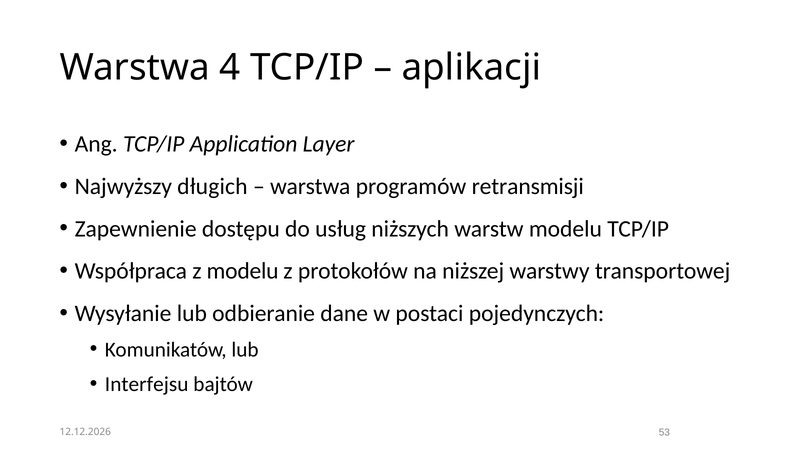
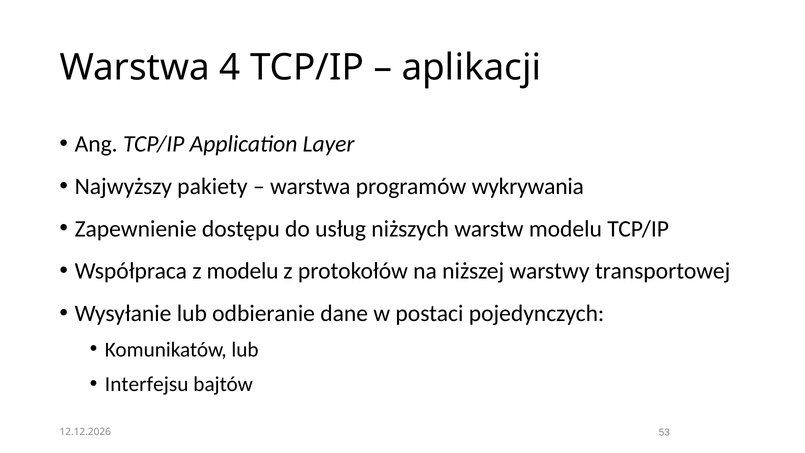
długich: długich -> pakiety (212, 186)
retransmisji: retransmisji -> wykrywania (528, 186)
